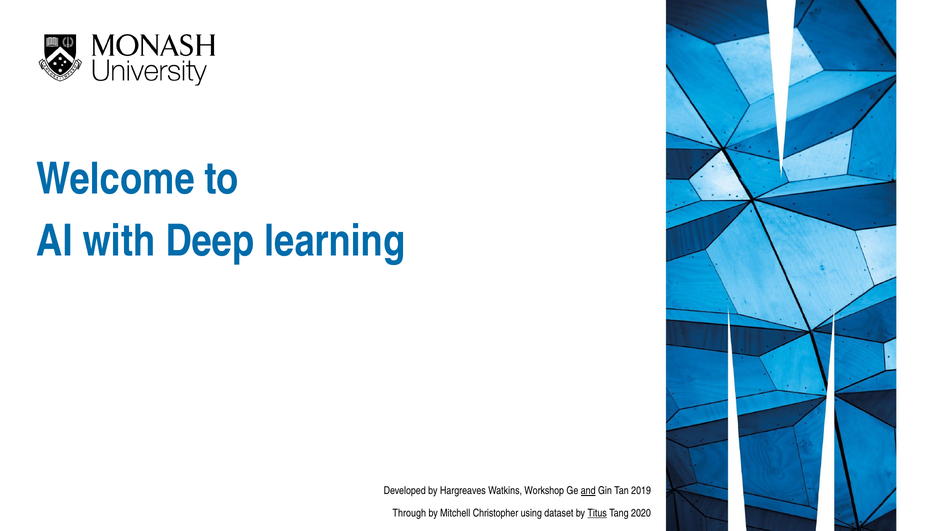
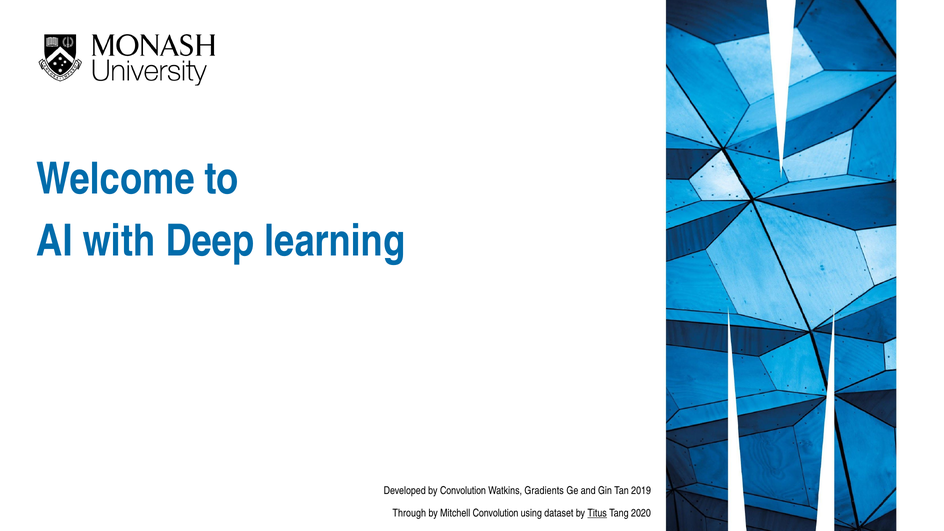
by Hargreaves: Hargreaves -> Convolution (463, 491)
Workshop: Workshop -> Gradients (544, 491)
and underline: present -> none (588, 491)
Mitchell Christopher: Christopher -> Convolution (496, 513)
